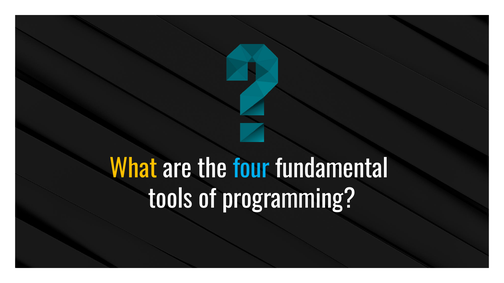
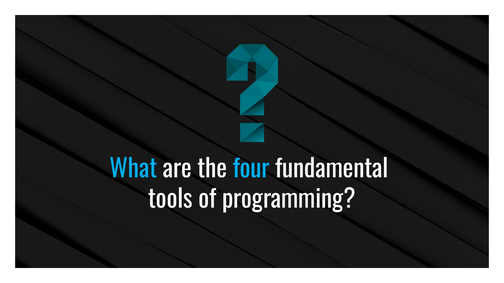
What colour: yellow -> light blue (133, 170)
